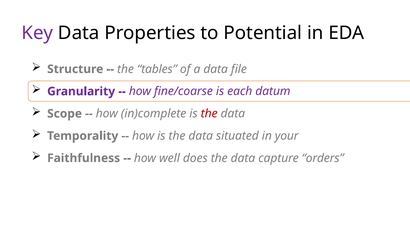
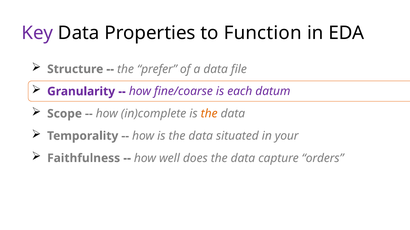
Potential: Potential -> Function (263, 33)
tables: tables -> prefer (157, 69)
the colour: red -> orange (209, 114)
